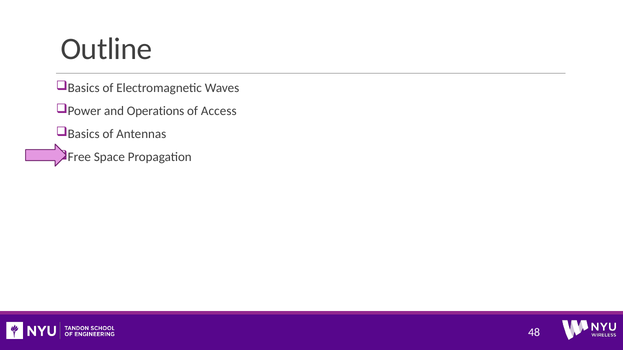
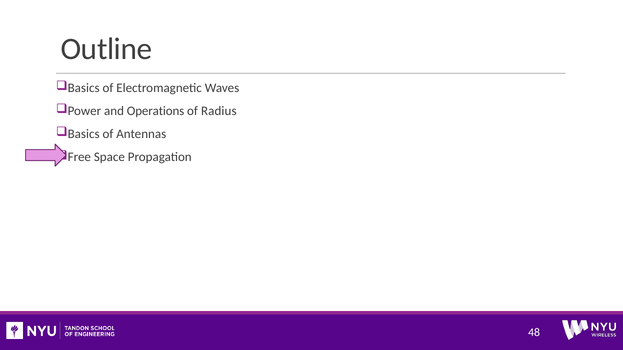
Access: Access -> Radius (219, 111)
